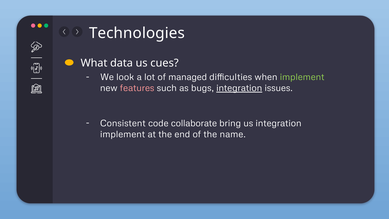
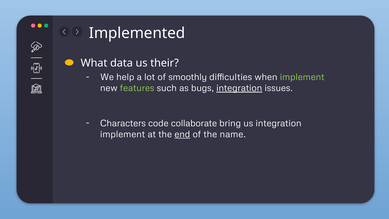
Technologies: Technologies -> Implemented (137, 33)
cues: cues -> their (165, 63)
look: look -> help (125, 77)
managed: managed -> smoothly (188, 77)
features colour: pink -> light green (137, 88)
Consistent: Consistent -> Characters (123, 123)
end underline: none -> present (182, 134)
